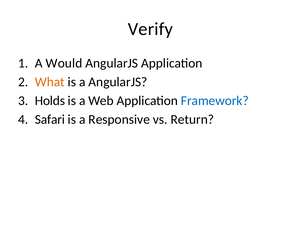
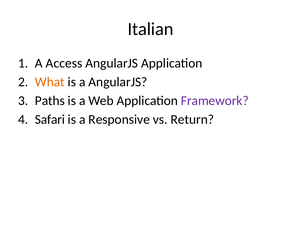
Verify: Verify -> Italian (150, 29)
Would: Would -> Access (64, 63)
Holds: Holds -> Paths (50, 101)
Framework colour: blue -> purple (215, 101)
